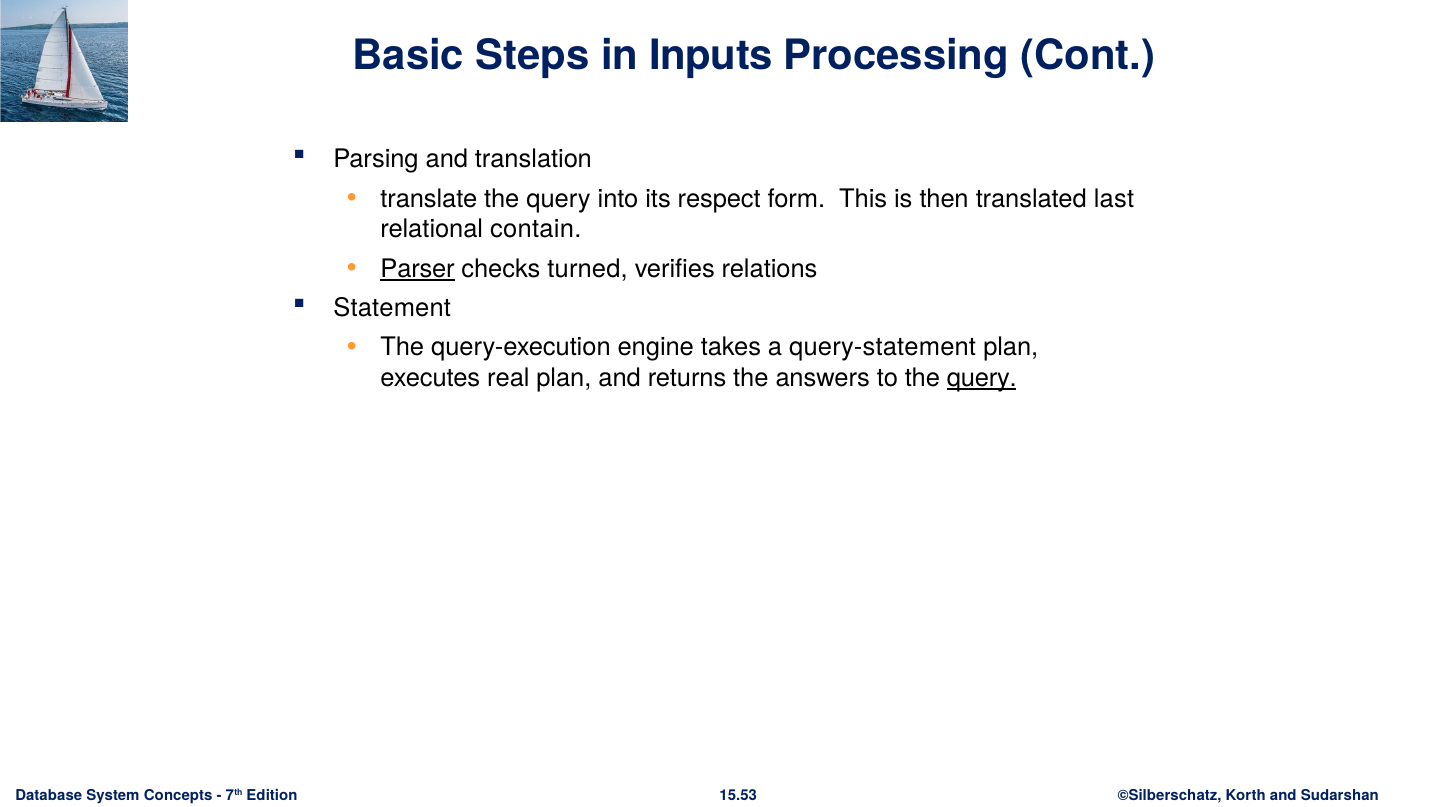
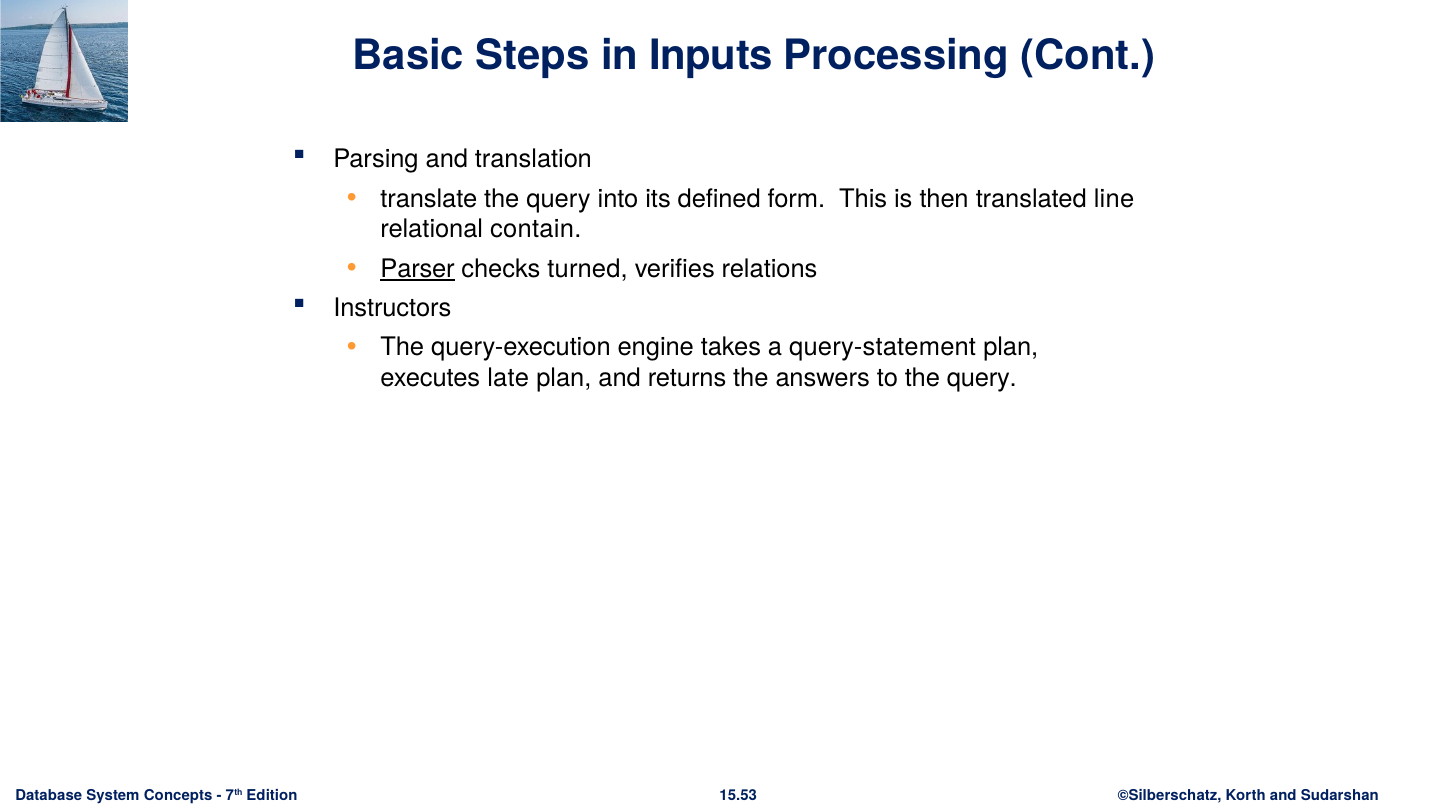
respect: respect -> defined (719, 199)
last: last -> line (1114, 199)
Statement: Statement -> Instructors (392, 308)
real: real -> late (508, 378)
query underline: present -> none (982, 378)
